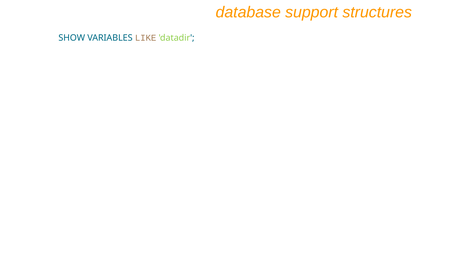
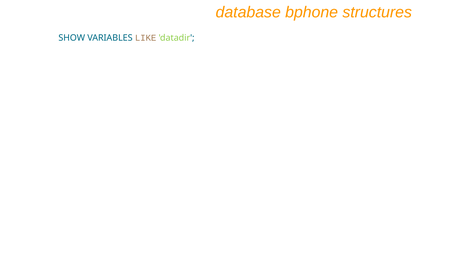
support: support -> bphone (312, 12)
